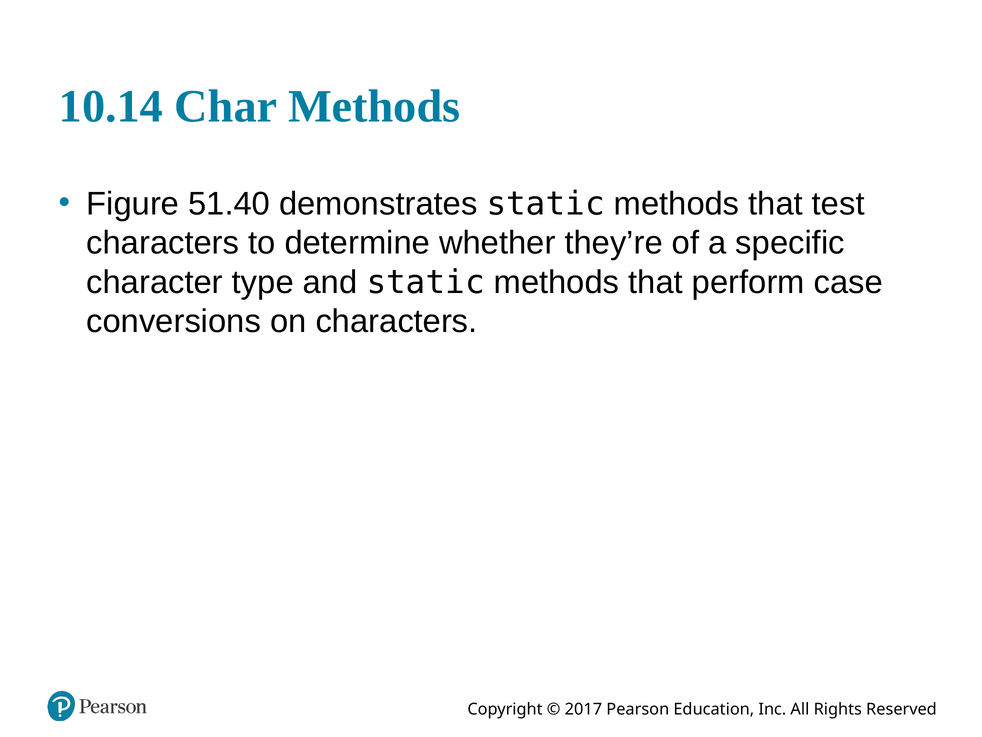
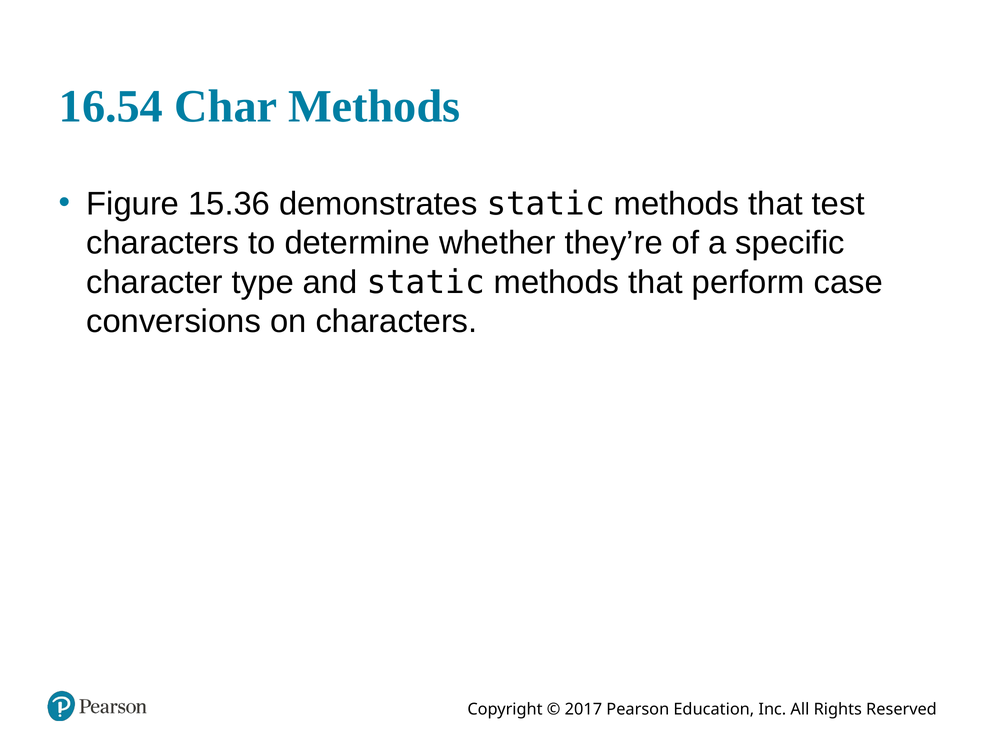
10.14: 10.14 -> 16.54 (111, 107)
51.40: 51.40 -> 15.36 (229, 204)
